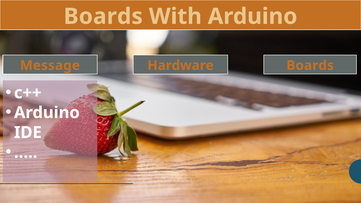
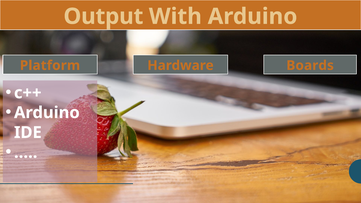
Boards: Boards -> Output (103, 16)
Message: Message -> Platform (50, 65)
